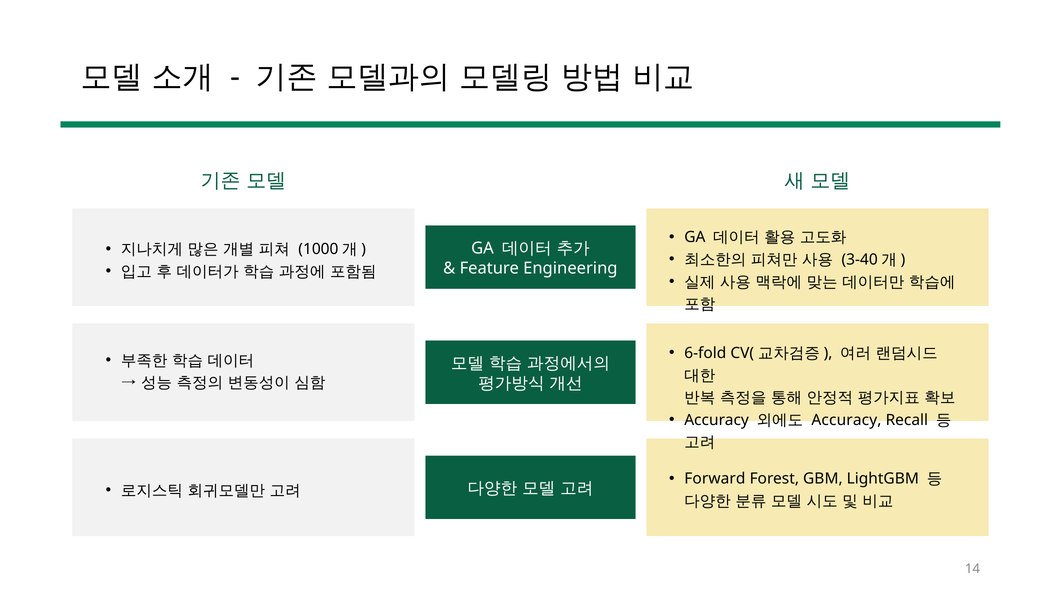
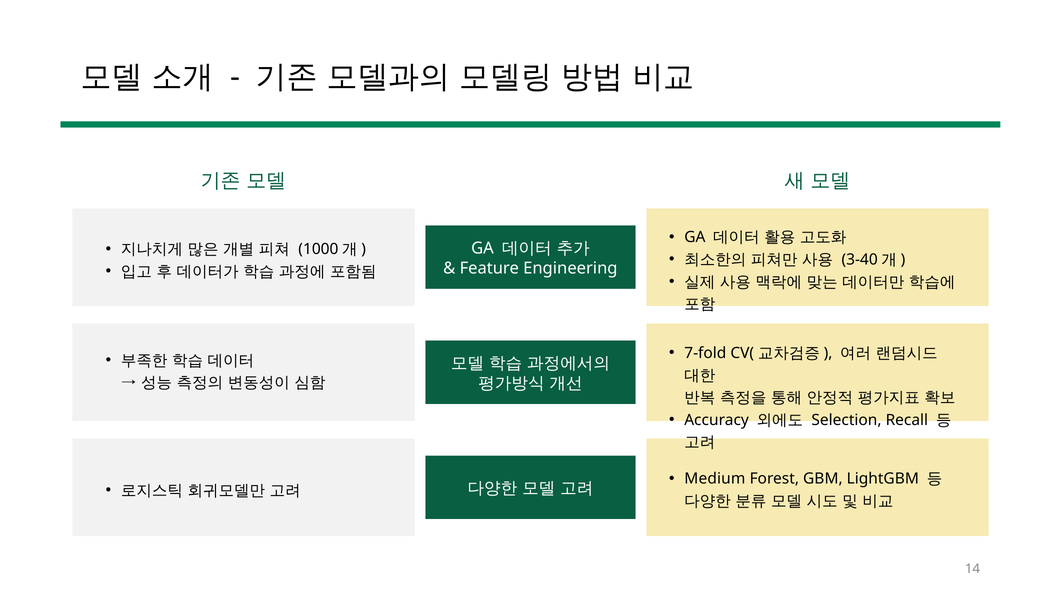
6-fold: 6-fold -> 7-fold (705, 353)
Accuracy: Accuracy -> Selection (847, 420)
Forward: Forward -> Medium (715, 479)
